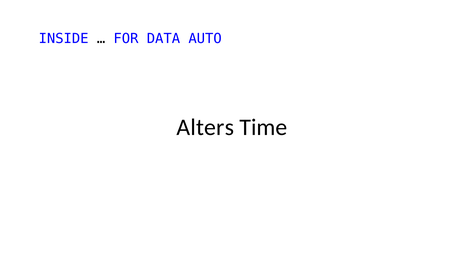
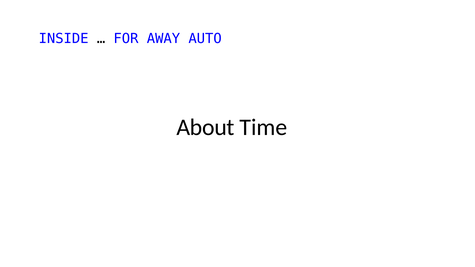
DATA: DATA -> AWAY (163, 39)
Alters: Alters -> About (205, 127)
